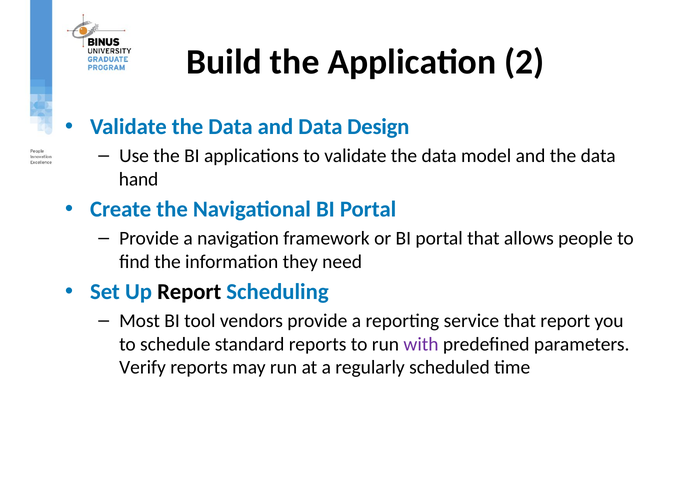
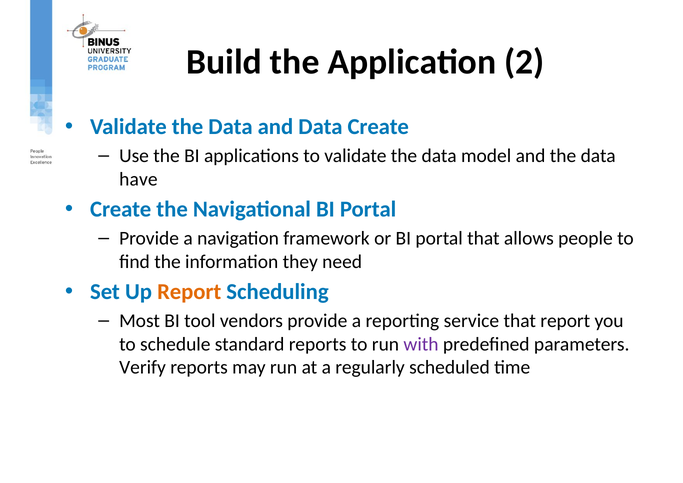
Data Design: Design -> Create (378, 127)
hand: hand -> have (138, 179)
Report colour: black -> orange (189, 292)
